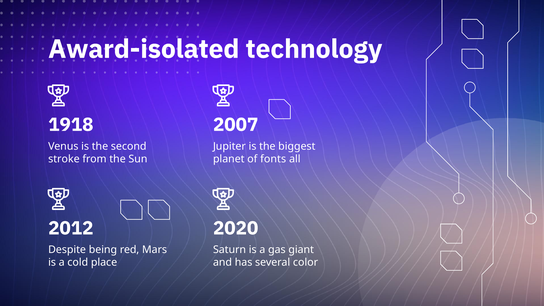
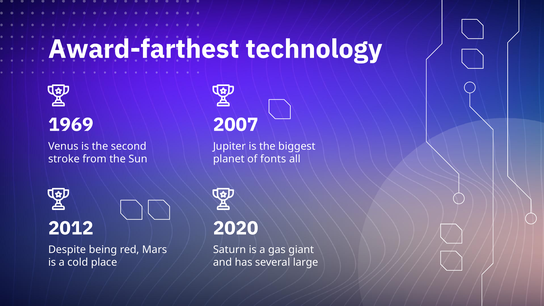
Award-isolated: Award-isolated -> Award-farthest (144, 49)
1918: 1918 -> 1969 (71, 125)
color: color -> large (306, 263)
